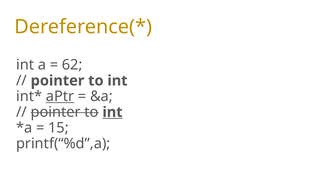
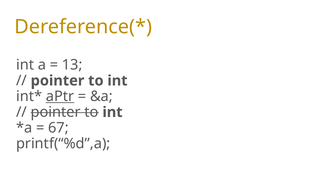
62: 62 -> 13 (72, 65)
int underline: present -> none (112, 112)
15: 15 -> 67 (58, 128)
